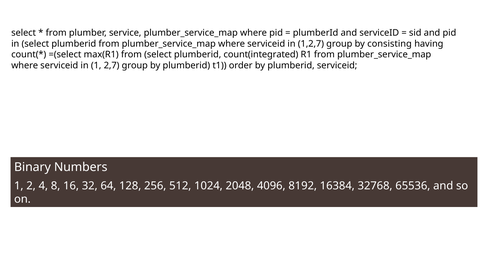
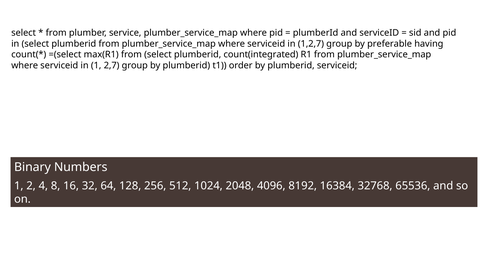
consisting: consisting -> preferable (390, 44)
